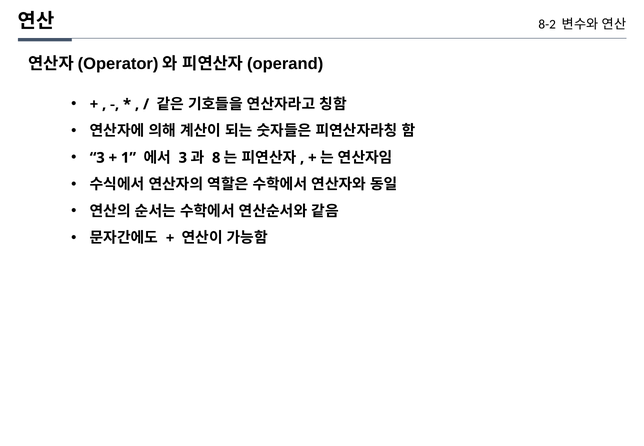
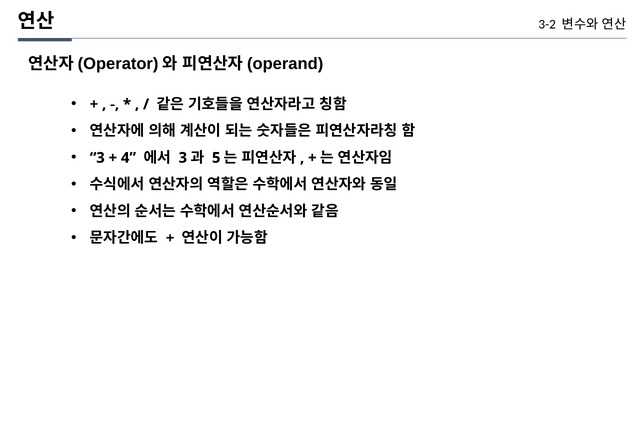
8-2: 8-2 -> 3-2 (547, 24)
1: 1 -> 4 (128, 158)
8: 8 -> 5 (216, 158)
